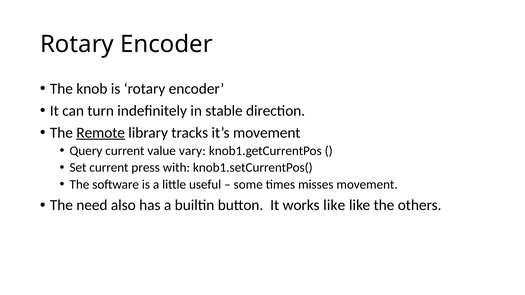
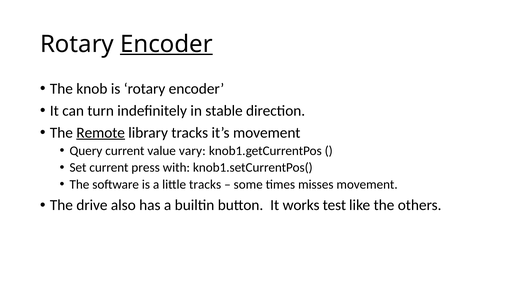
Encoder underline: none -> present (166, 44)
little useful: useful -> tracks (205, 185)
need: need -> drive (92, 205)
works like: like -> test (334, 205)
